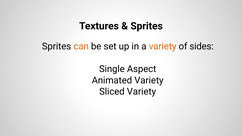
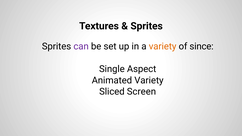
can colour: orange -> purple (81, 47)
sides: sides -> since (202, 47)
Sliced Variety: Variety -> Screen (141, 92)
